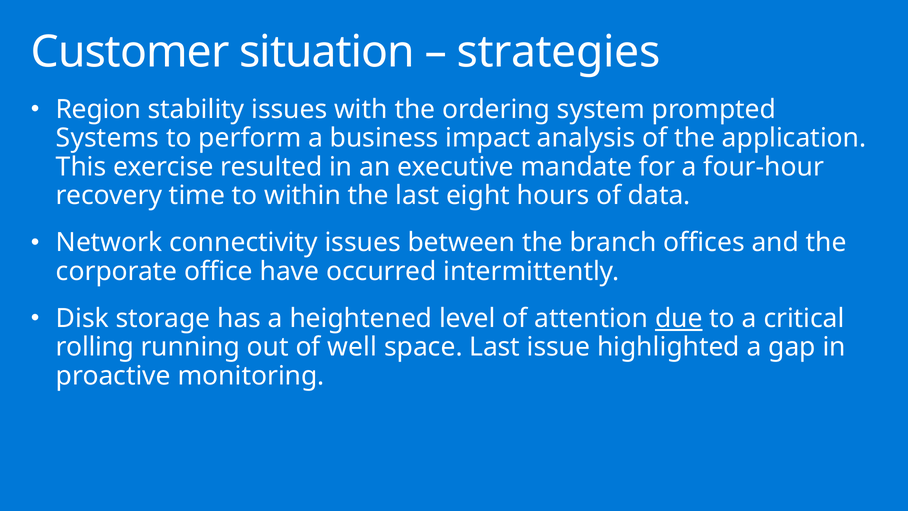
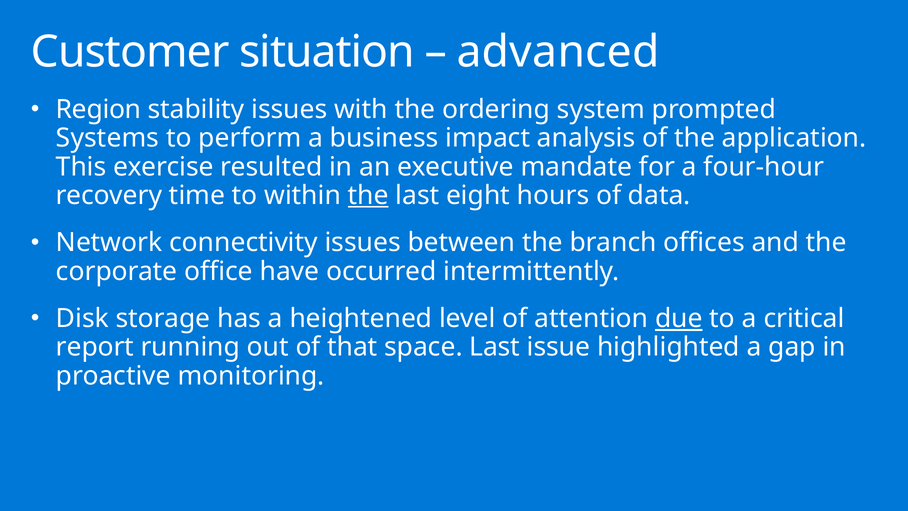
strategies: strategies -> advanced (558, 52)
the underline: none -> present (368, 195)
rolling: rolling -> report (95, 347)
well: well -> that (352, 347)
